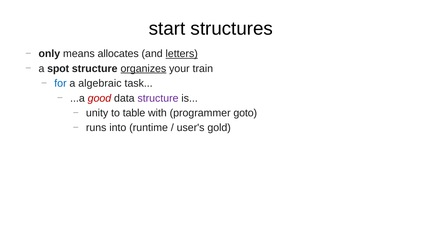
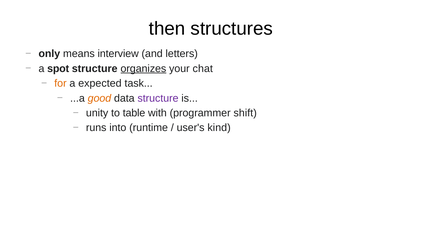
start: start -> then (167, 28)
allocates: allocates -> interview (118, 54)
letters underline: present -> none (182, 54)
train: train -> chat (203, 68)
for colour: blue -> orange (60, 83)
algebraic: algebraic -> expected (100, 83)
good colour: red -> orange (99, 98)
goto: goto -> shift (245, 113)
gold: gold -> kind (219, 127)
